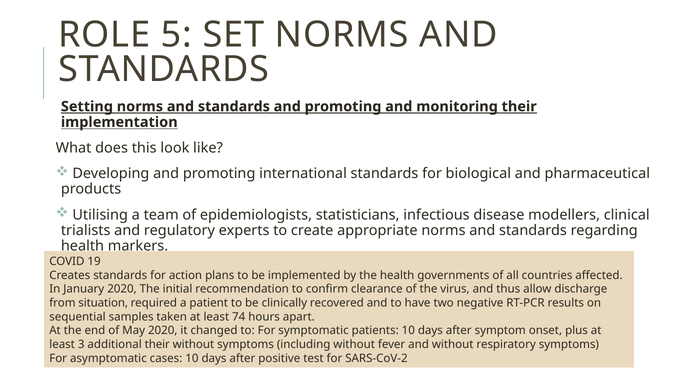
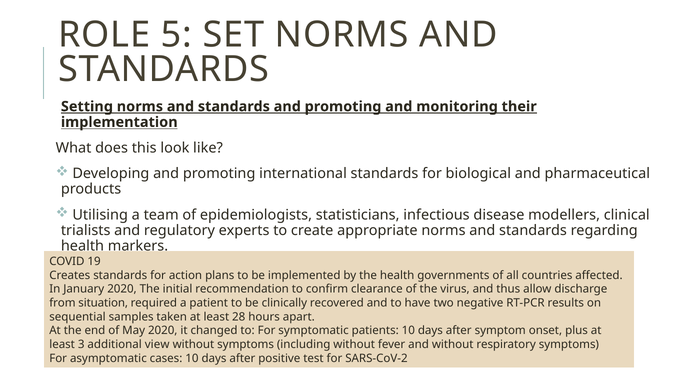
74: 74 -> 28 (239, 317)
additional their: their -> view (157, 345)
